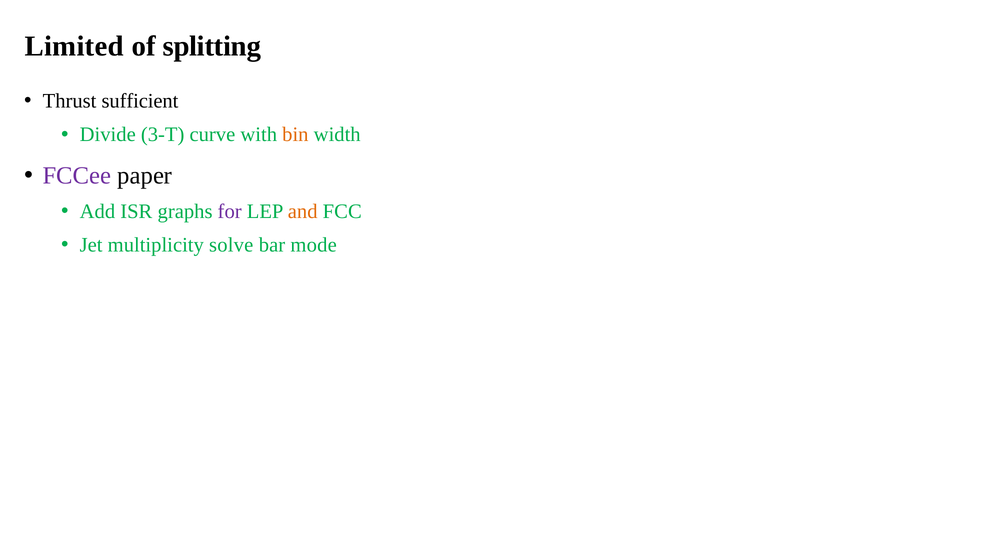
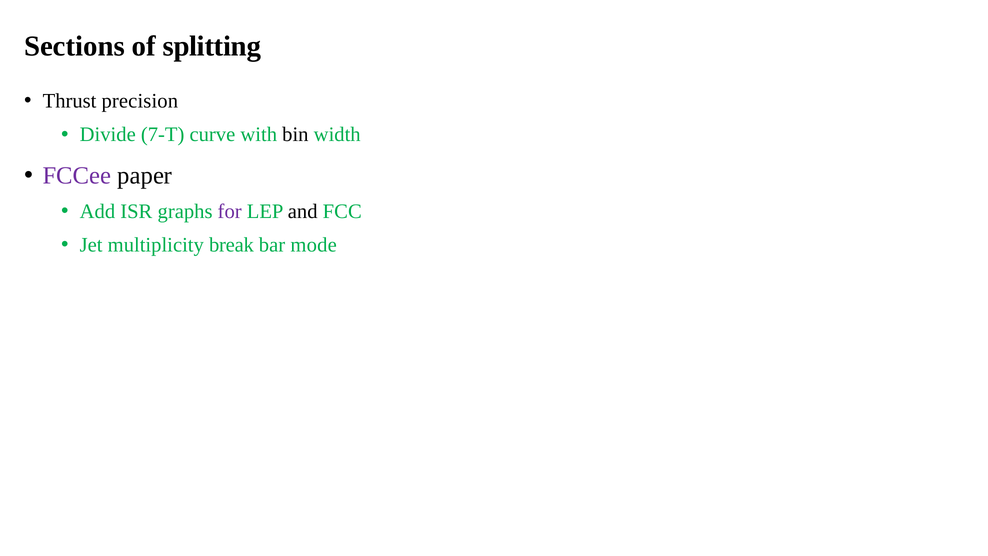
Limited: Limited -> Sections (74, 46)
sufficient: sufficient -> precision (140, 101)
3-T: 3-T -> 7-T (163, 135)
bin colour: orange -> black (295, 135)
and colour: orange -> black (303, 211)
solve: solve -> break (231, 245)
